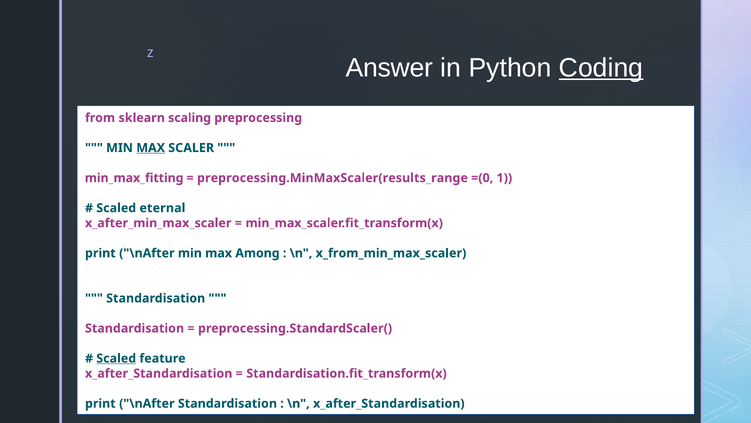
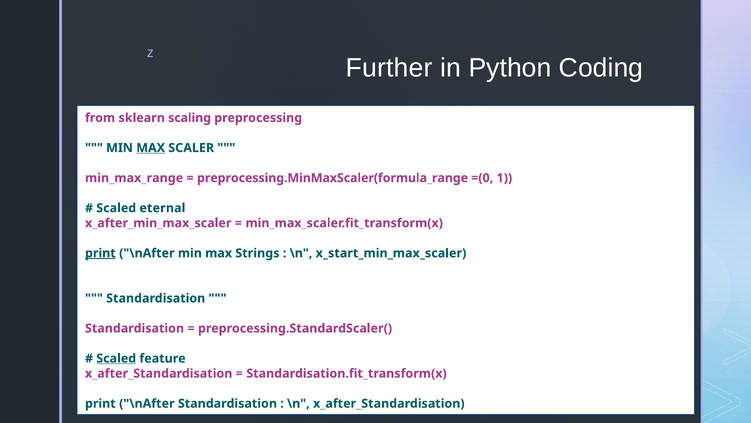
Answer: Answer -> Further (389, 68)
Coding underline: present -> none (601, 68)
min_max_fitting: min_max_fitting -> min_max_range (134, 178)
preprocessing.MinMaxScaler(results_range: preprocessing.MinMaxScaler(results_range -> preprocessing.MinMaxScaler(formula_range (333, 178)
print underline: none -> present (100, 253)
Among: Among -> Strings (257, 253)
x_from_min_max_scaler: x_from_min_max_scaler -> x_start_min_max_scaler (391, 253)
